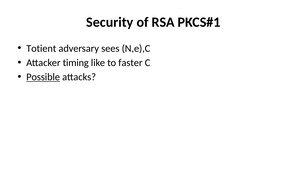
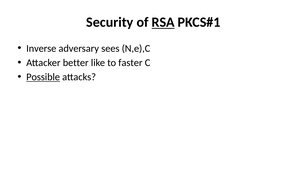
RSA underline: none -> present (163, 22)
Totient: Totient -> Inverse (41, 48)
timing: timing -> better (76, 63)
